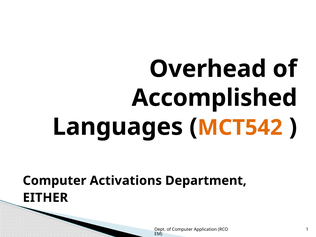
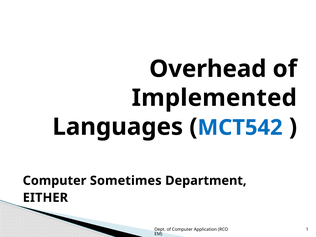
Accomplished: Accomplished -> Implemented (214, 98)
MCT542 colour: orange -> blue (240, 128)
Activations: Activations -> Sometimes (126, 181)
